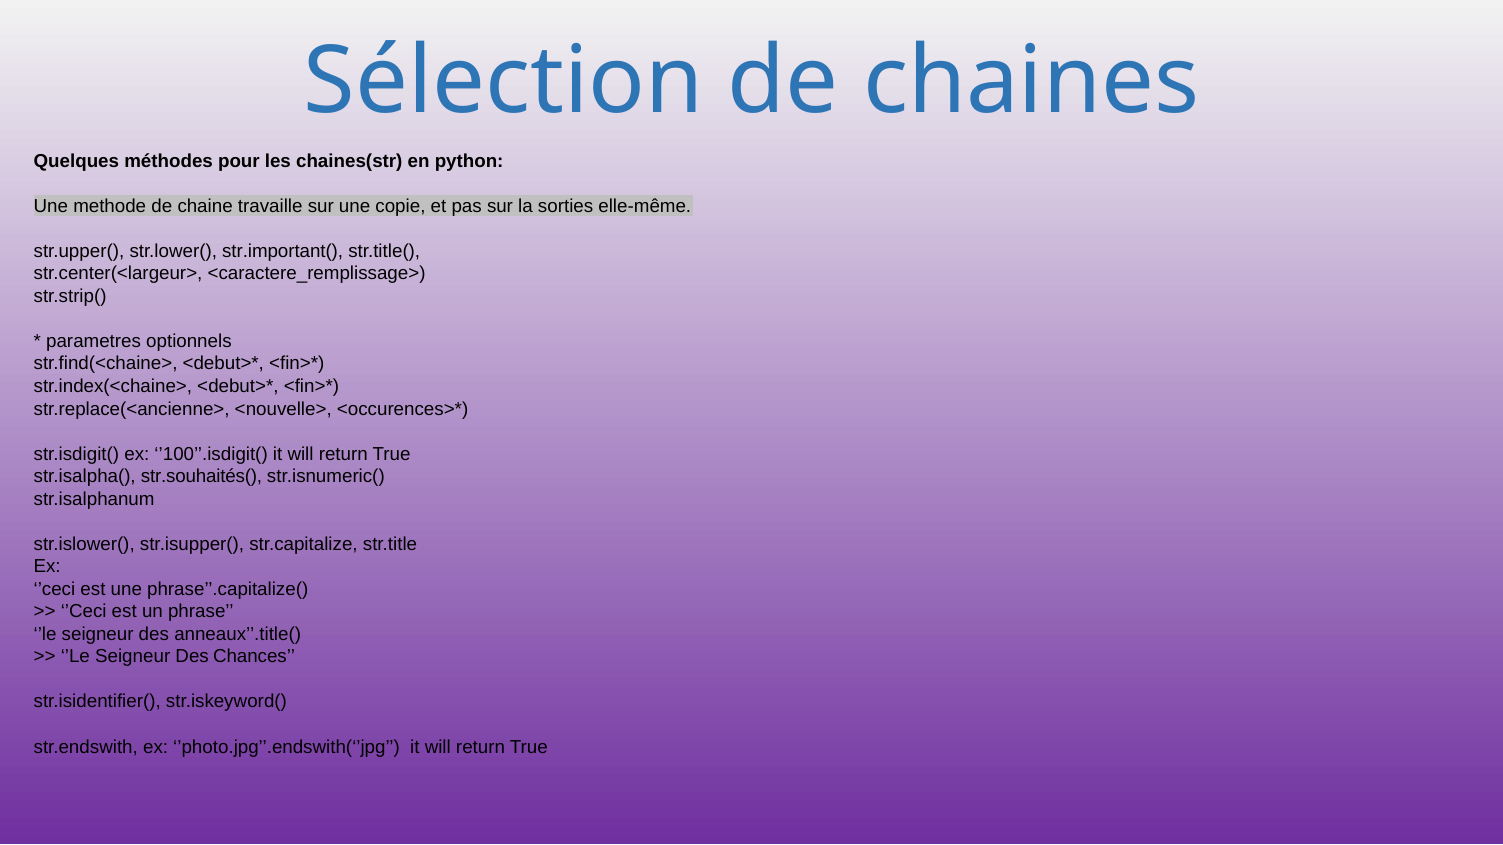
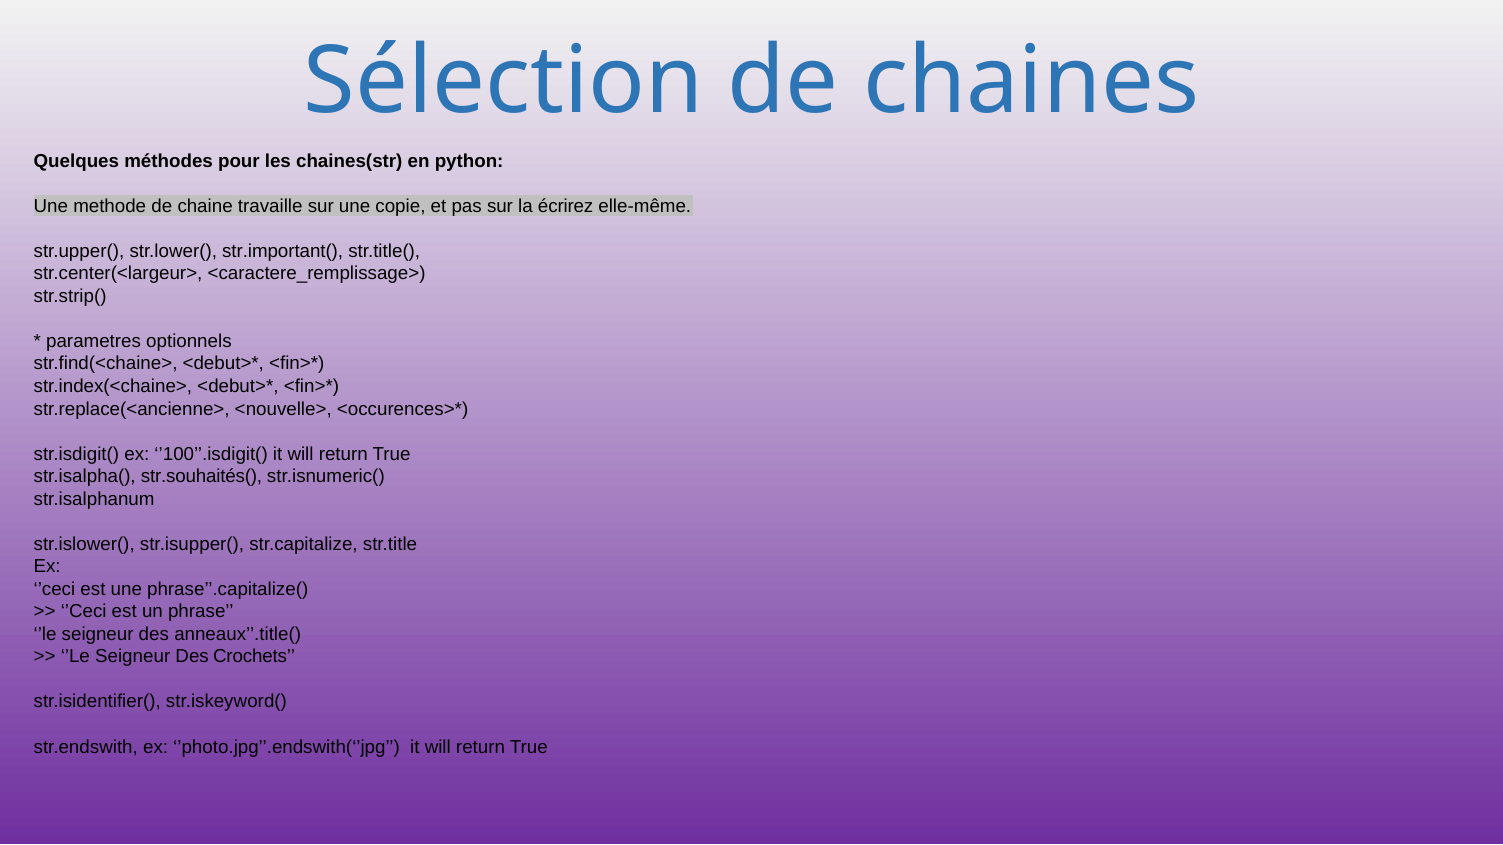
sorties: sorties -> écrirez (566, 206)
Chances: Chances -> Crochets (254, 657)
